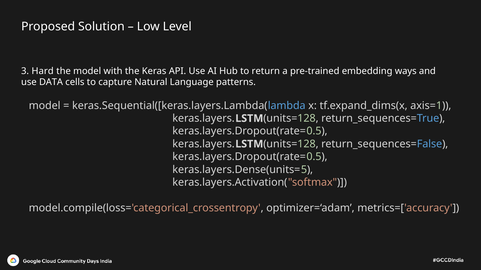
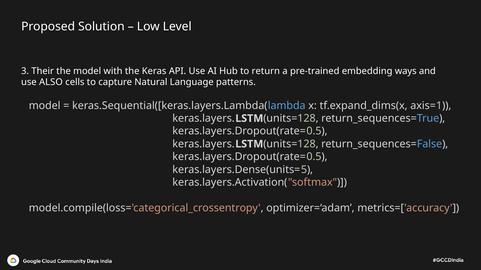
Hard: Hard -> Their (43, 71)
DATA: DATA -> ALSO (51, 82)
